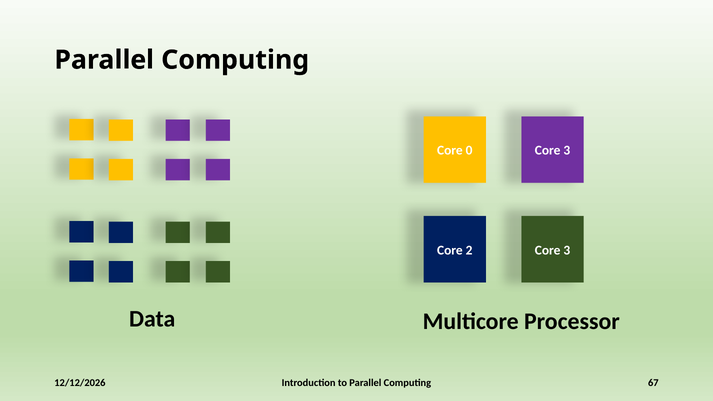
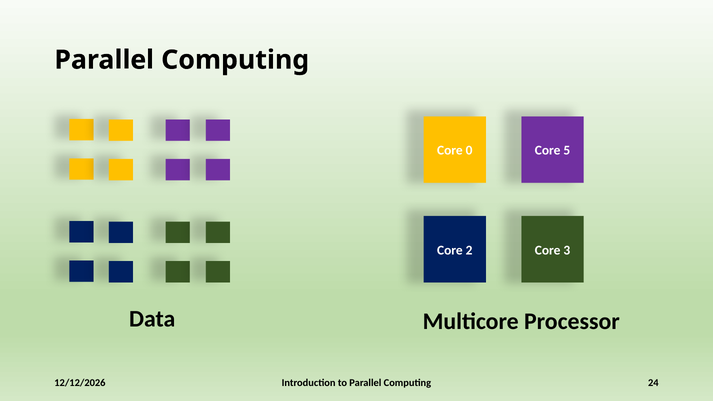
0 Core 3: 3 -> 5 (567, 151)
67: 67 -> 24 (653, 383)
